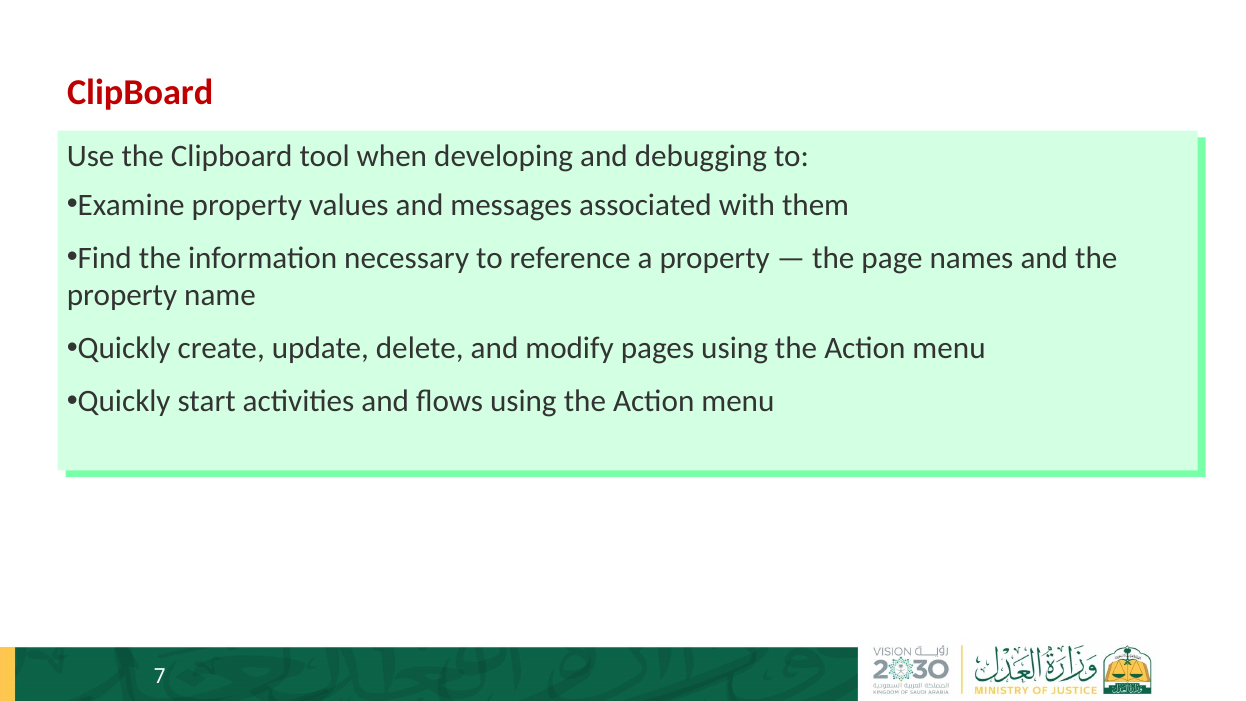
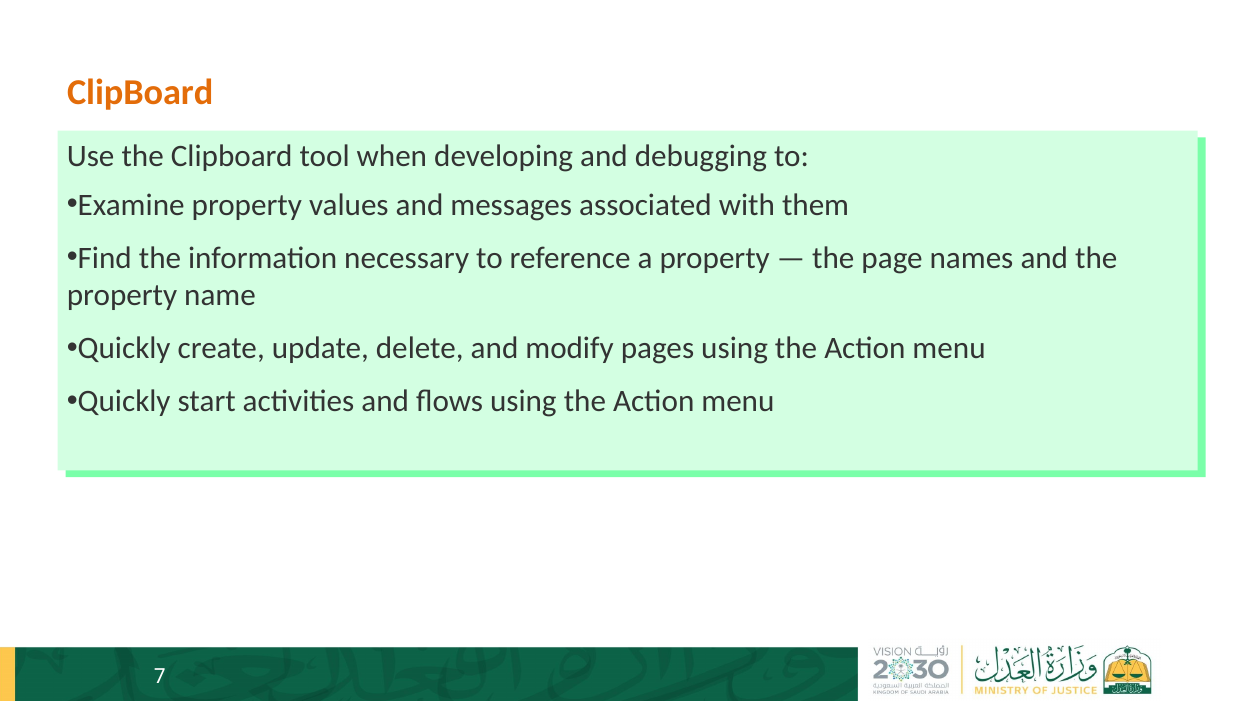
ClipBoard colour: red -> orange (140, 92)
